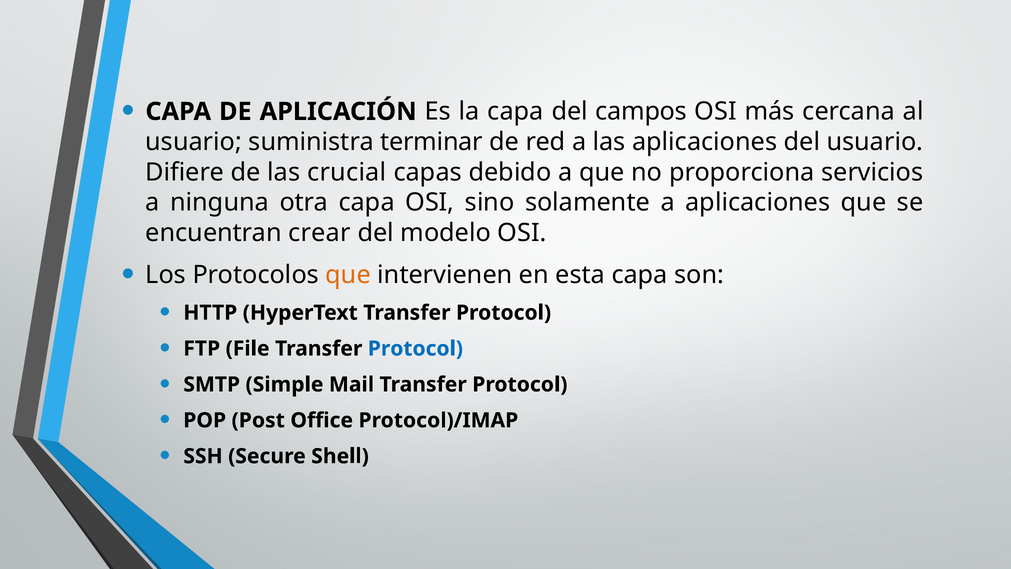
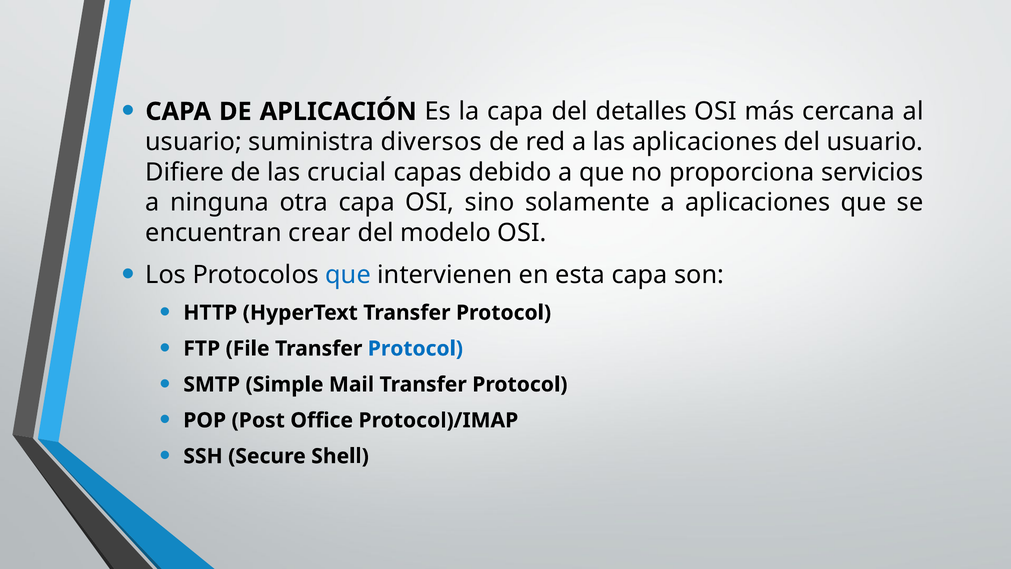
campos: campos -> detalles (641, 112)
terminar: terminar -> diversos (431, 142)
que colour: orange -> blue (348, 275)
